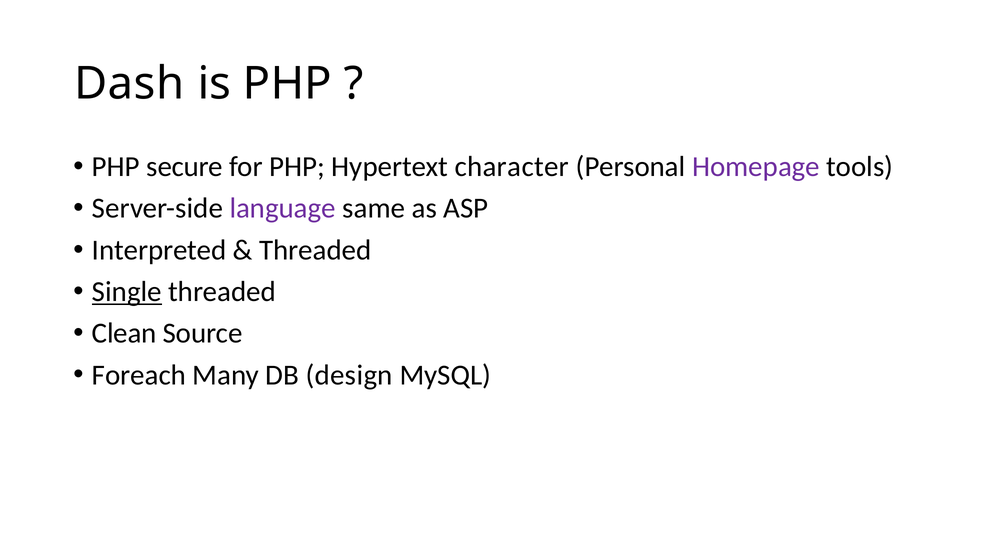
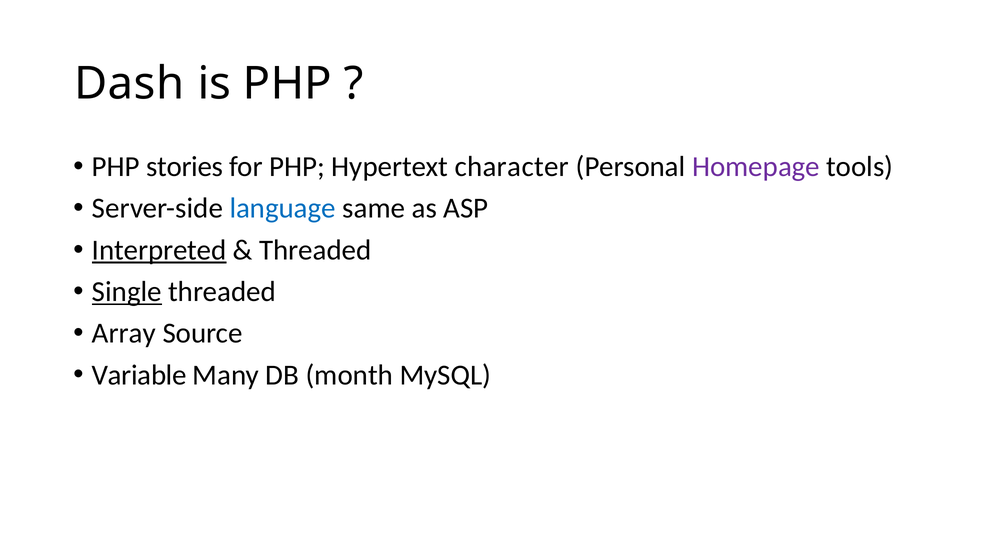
secure: secure -> stories (185, 167)
language colour: purple -> blue (283, 208)
Interpreted underline: none -> present (159, 250)
Clean: Clean -> Array (124, 333)
Foreach: Foreach -> Variable (139, 375)
design: design -> month (349, 375)
